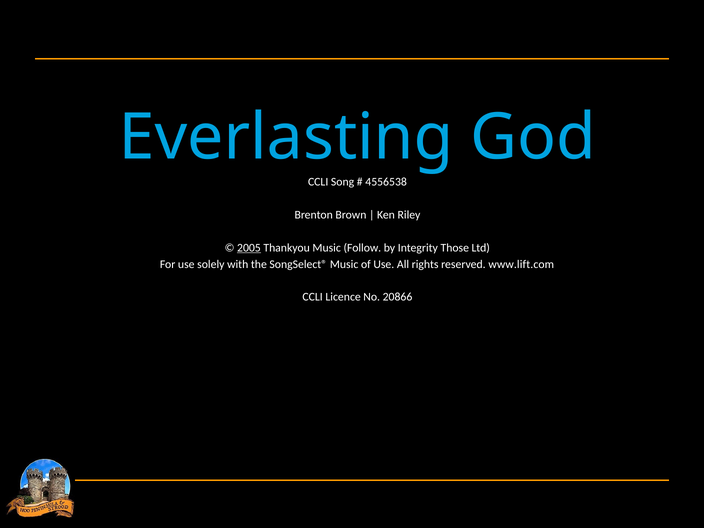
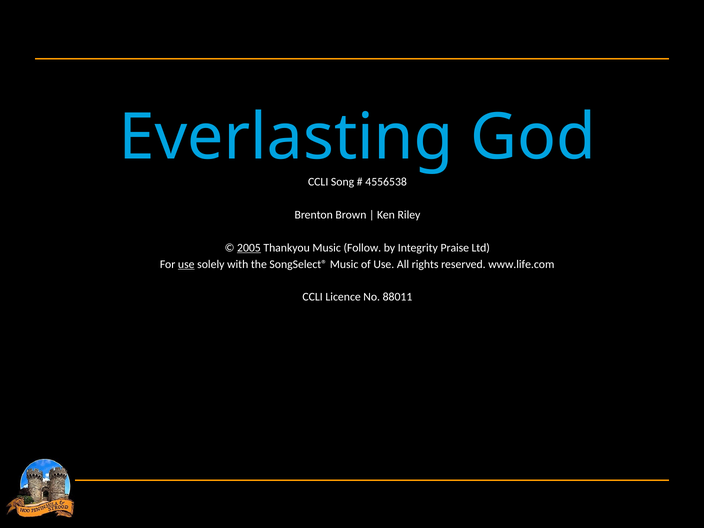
Those: Those -> Praise (455, 248)
use underline: none -> present (186, 264)
www.lift.com: www.lift.com -> www.life.com (521, 264)
20866: 20866 -> 88011 (398, 297)
